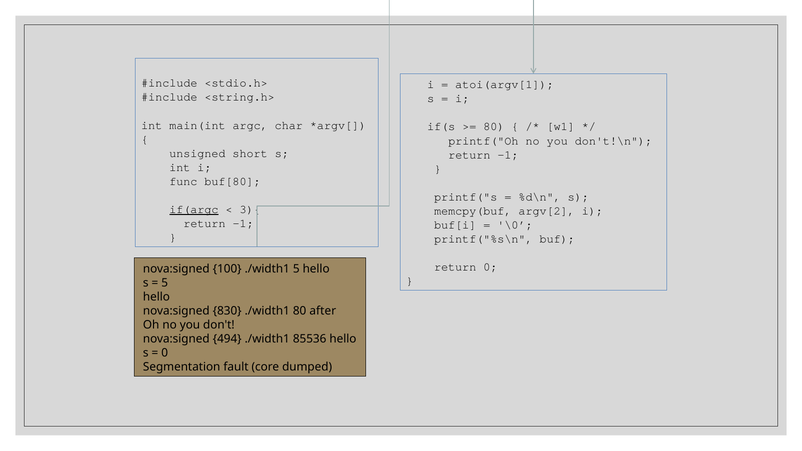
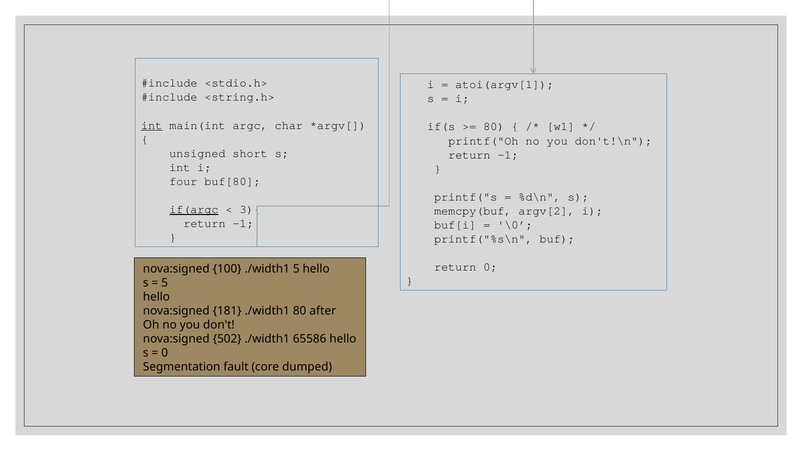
int underline: none -> present (152, 125)
func: func -> four (183, 181)
830: 830 -> 181 (227, 311)
494: 494 -> 502 (227, 339)
85536: 85536 -> 65586 (310, 339)
